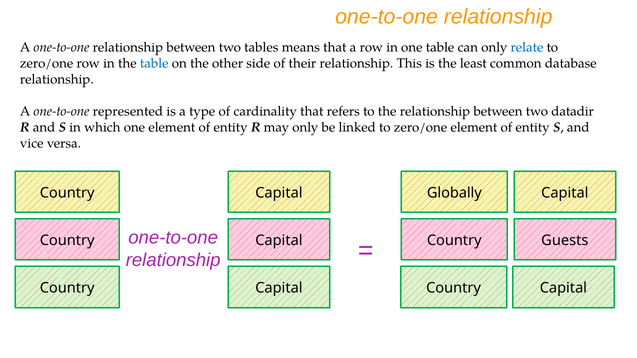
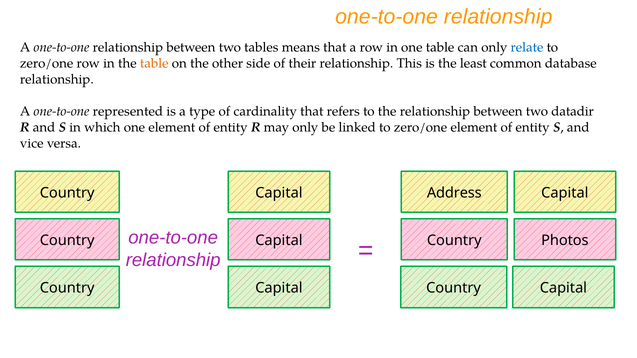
table colour: blue -> orange (154, 63)
Globally: Globally -> Address (454, 193)
Guests: Guests -> Photos (565, 241)
